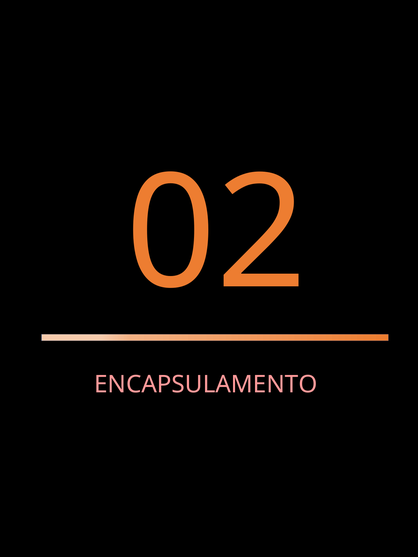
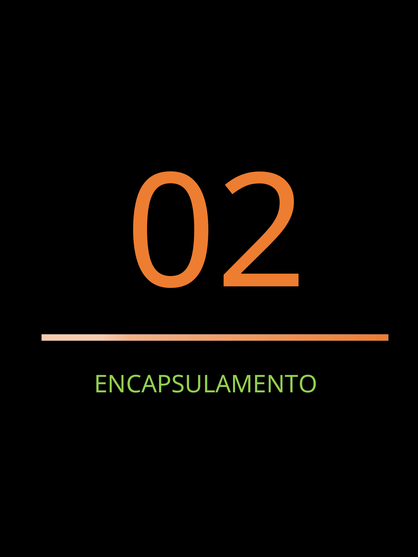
ENCAPSULAMENTO colour: pink -> light green (206, 385)
